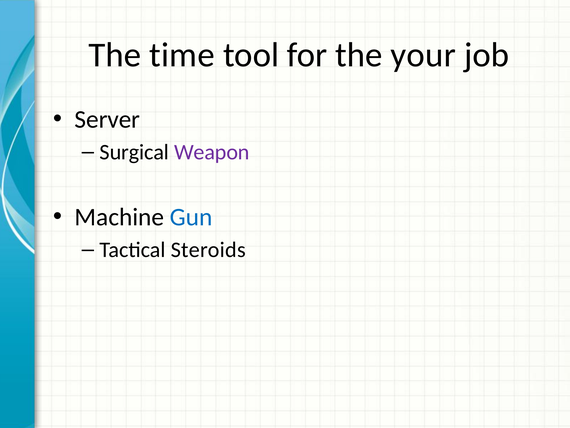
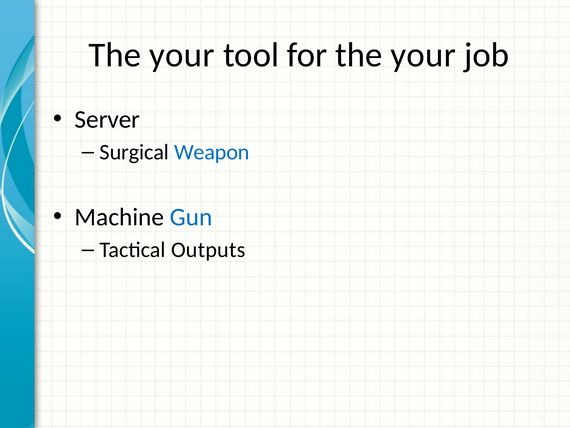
time: time -> your (182, 55)
Weapon colour: purple -> blue (212, 152)
Steroids: Steroids -> Outputs (208, 250)
